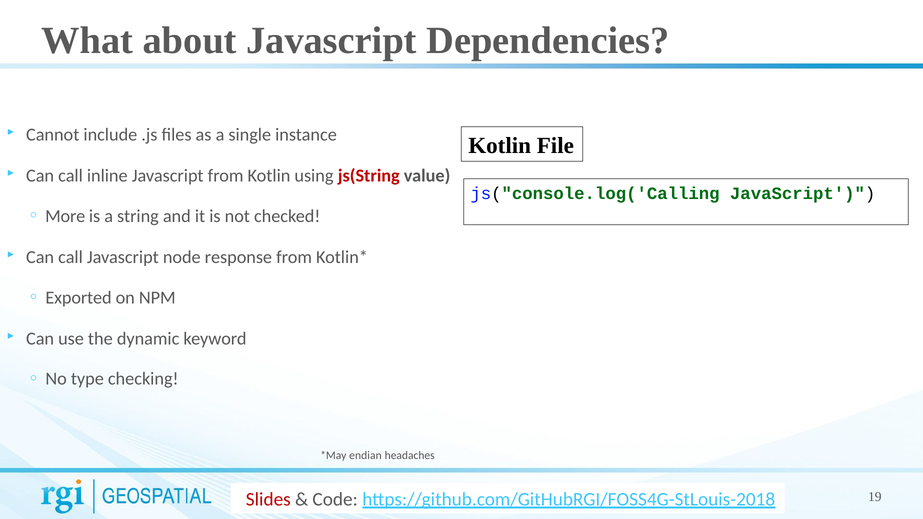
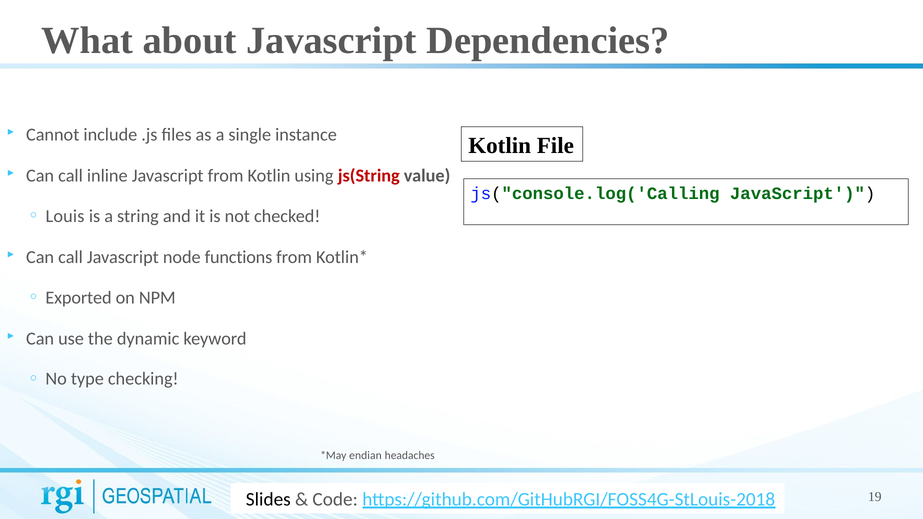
More: More -> Louis (65, 216)
response: response -> functions (238, 257)
Slides colour: red -> black (268, 499)
